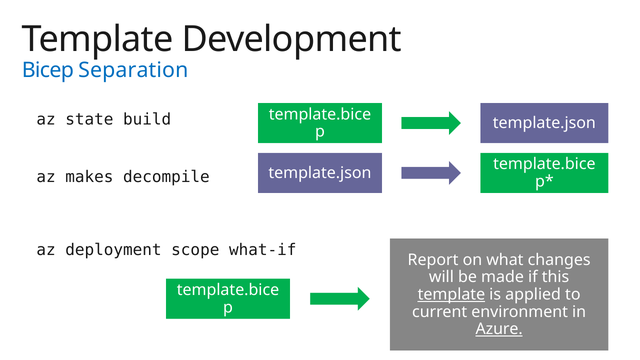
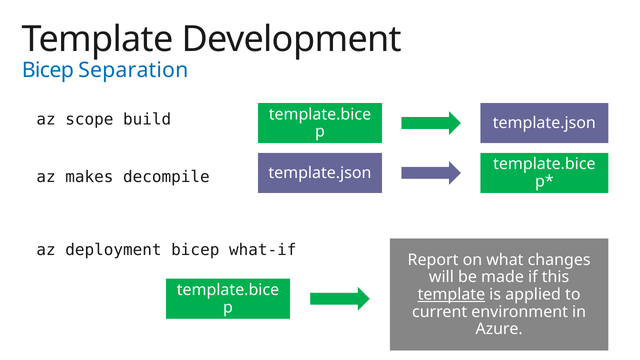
state: state -> scope (89, 119)
deployment scope: scope -> bicep (195, 250)
Azure underline: present -> none (499, 329)
